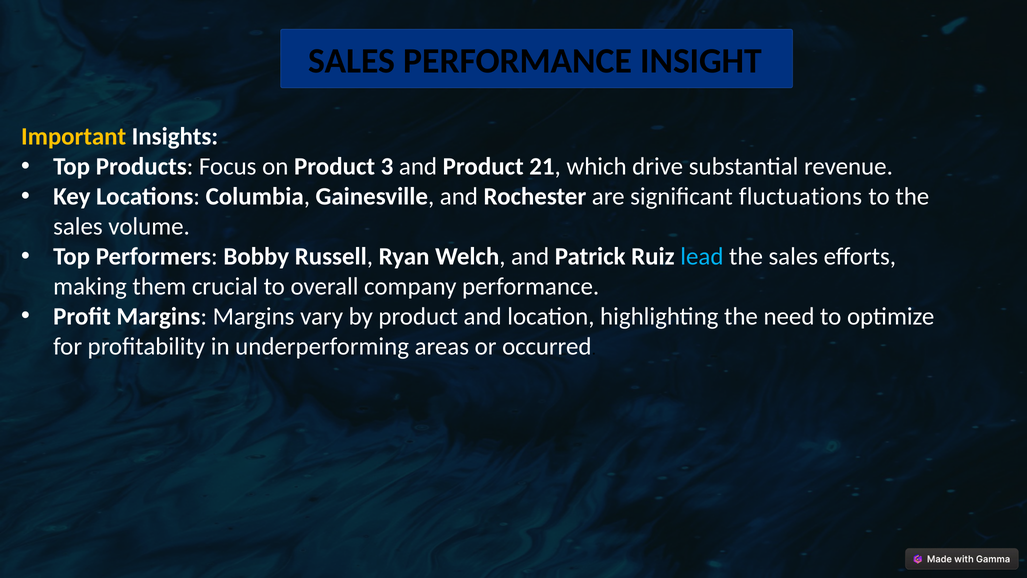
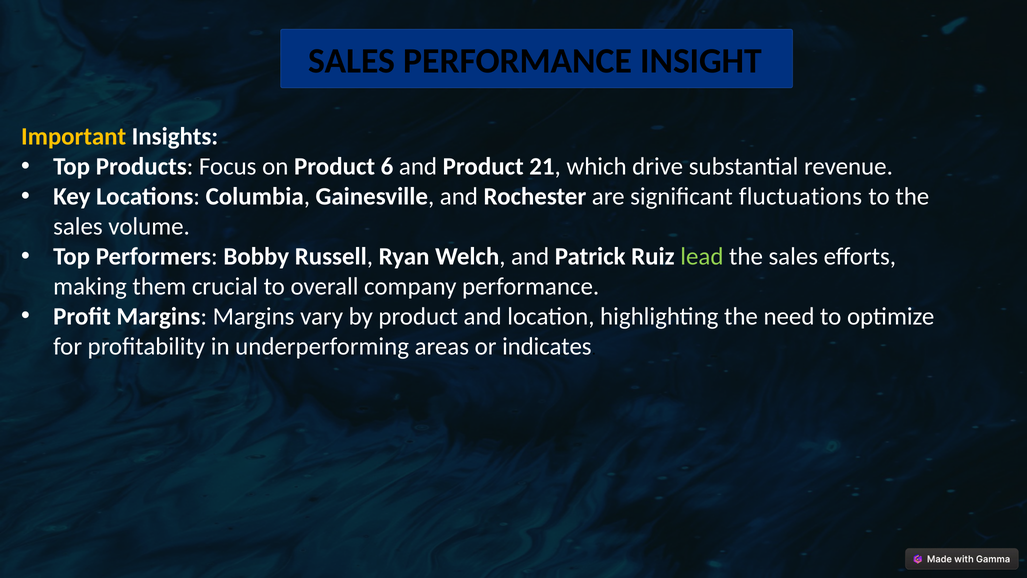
3: 3 -> 6 (387, 167)
lead colour: light blue -> light green (702, 256)
occurred: occurred -> indicates (547, 346)
